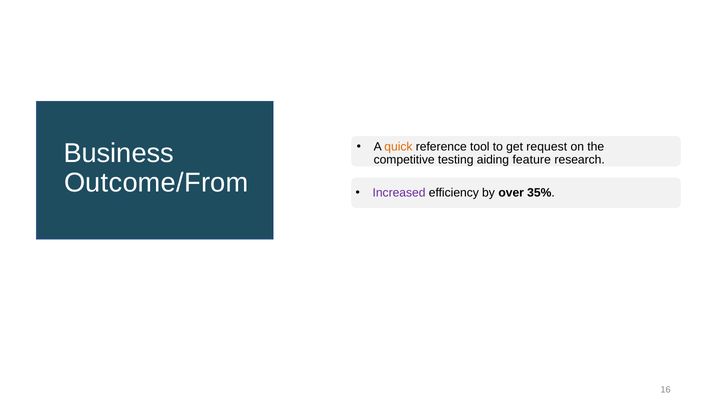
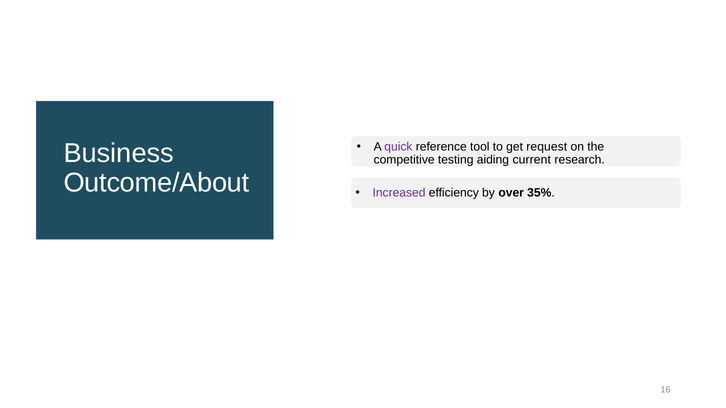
quick colour: orange -> purple (398, 147)
feature: feature -> current (532, 160)
Outcome/From: Outcome/From -> Outcome/About (156, 183)
